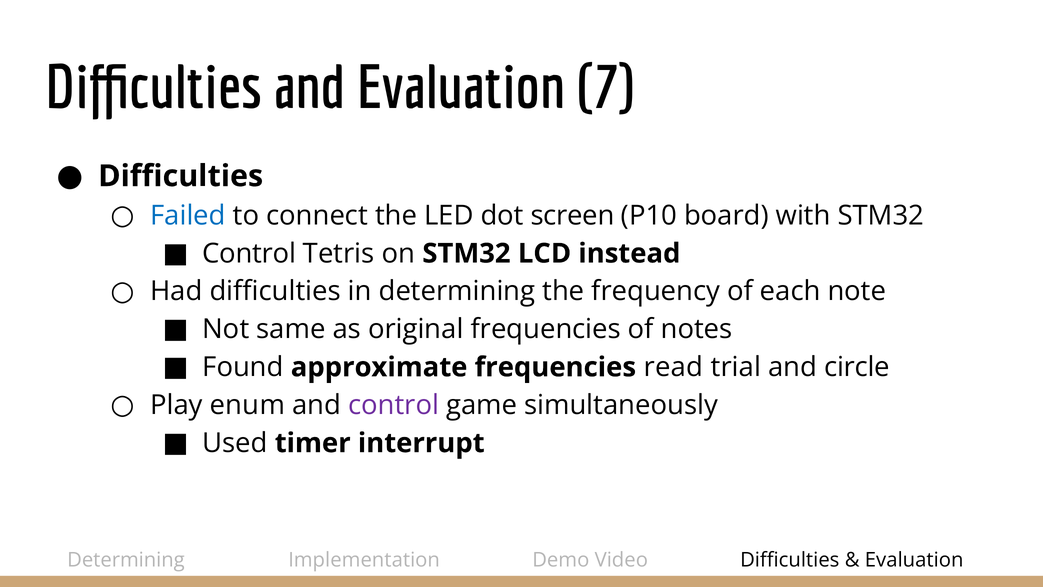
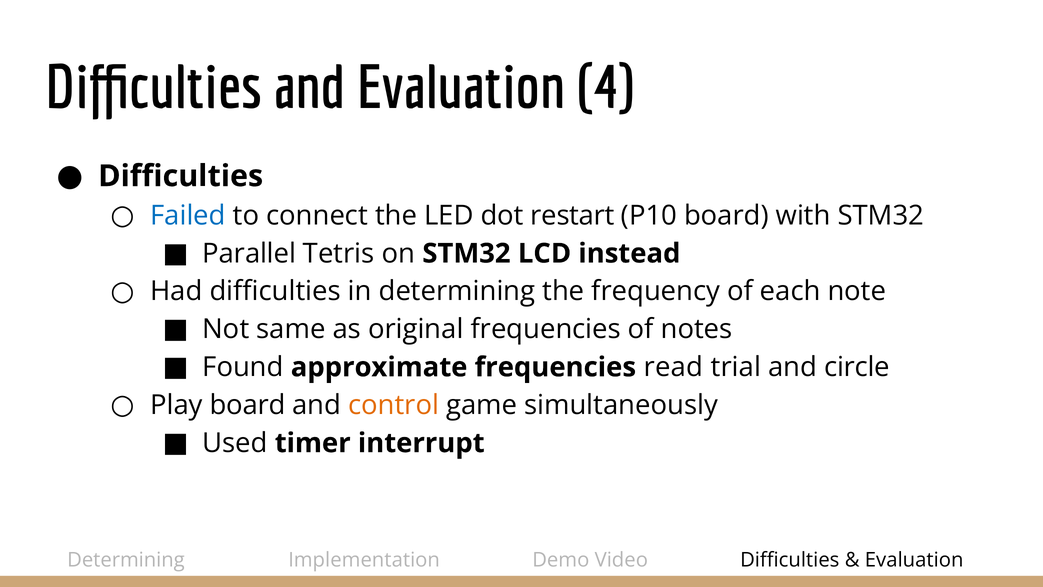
7: 7 -> 4 (606, 88)
screen: screen -> restart (573, 215)
Control: Control -> Parallel (249, 253)
Play enum: enum -> board (248, 405)
control colour: purple -> orange (394, 405)
